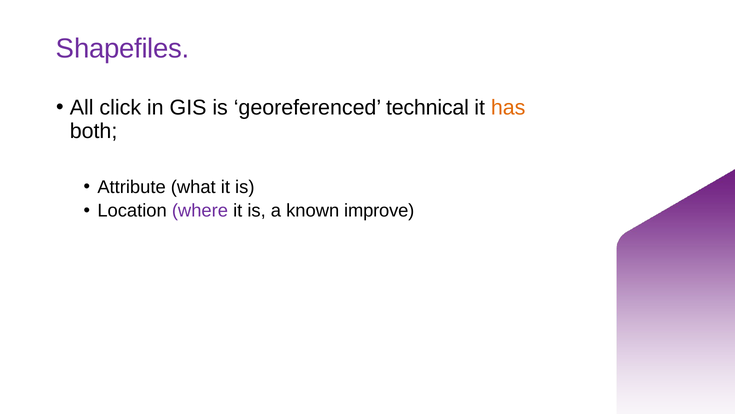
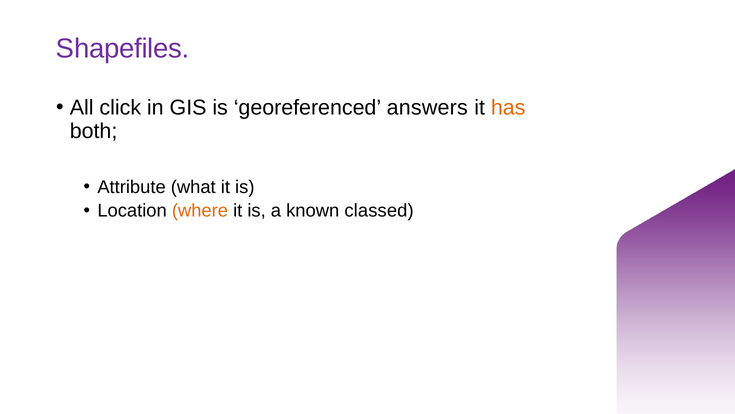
technical: technical -> answers (427, 108)
where colour: purple -> orange (200, 211)
improve: improve -> classed (379, 211)
